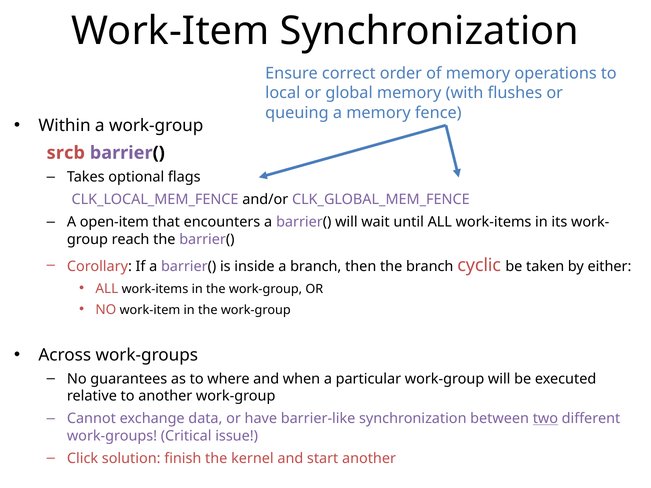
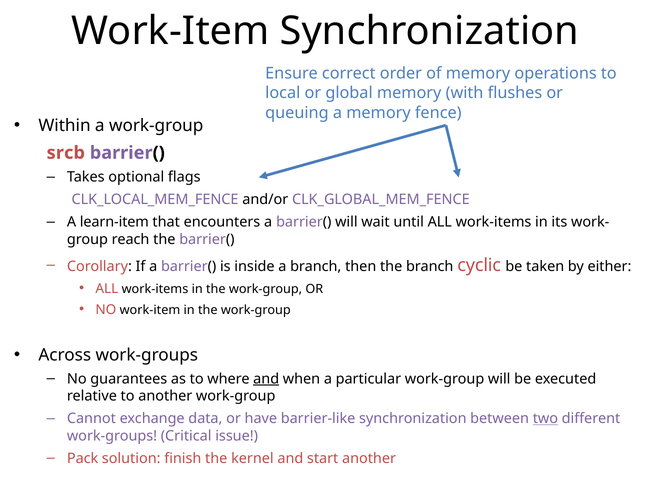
open-item: open-item -> learn-item (114, 222)
and underline: none -> present (266, 379)
Click: Click -> Pack (83, 459)
